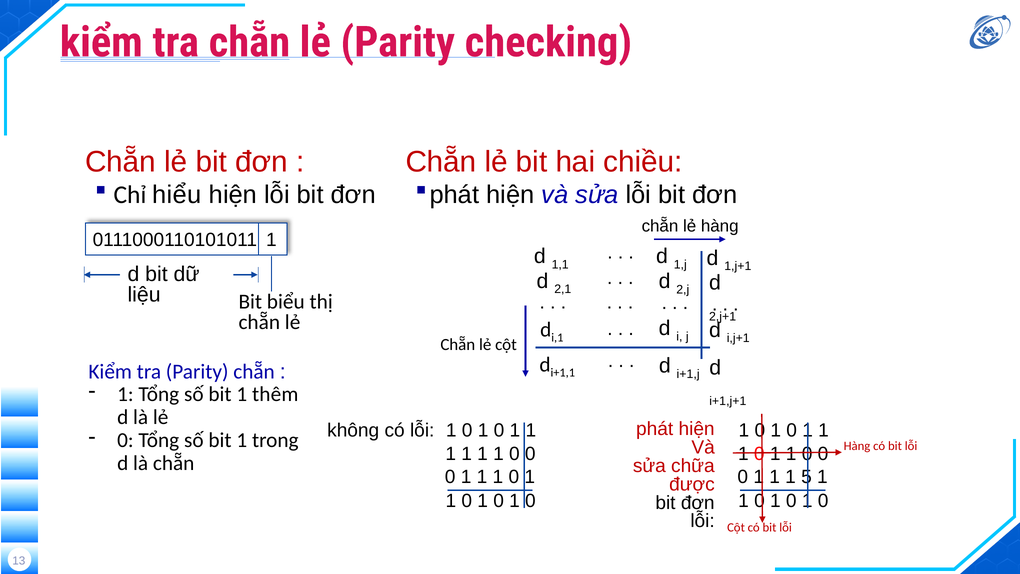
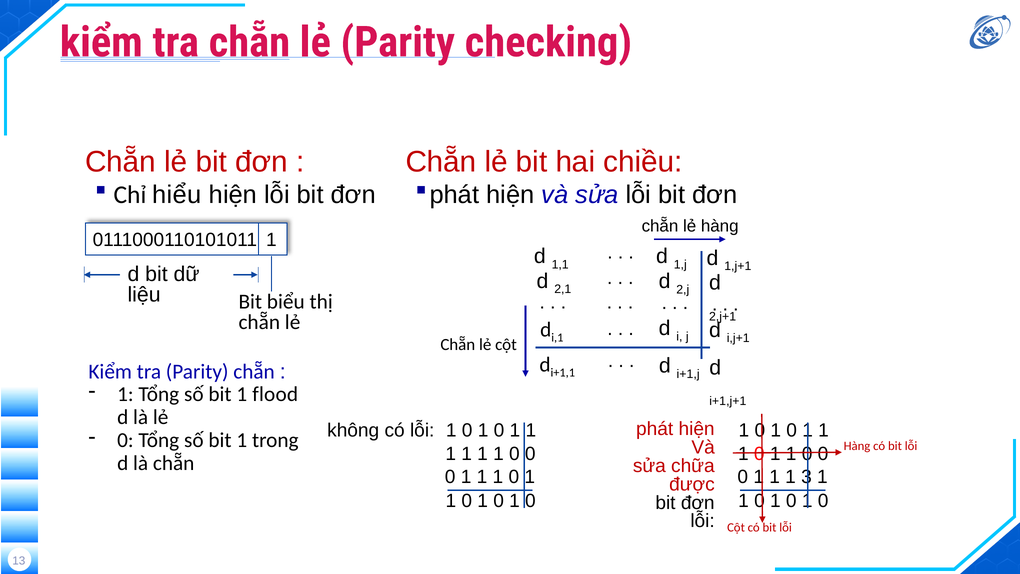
thêm: thêm -> flood (275, 394)
5: 5 -> 3 (806, 477)
